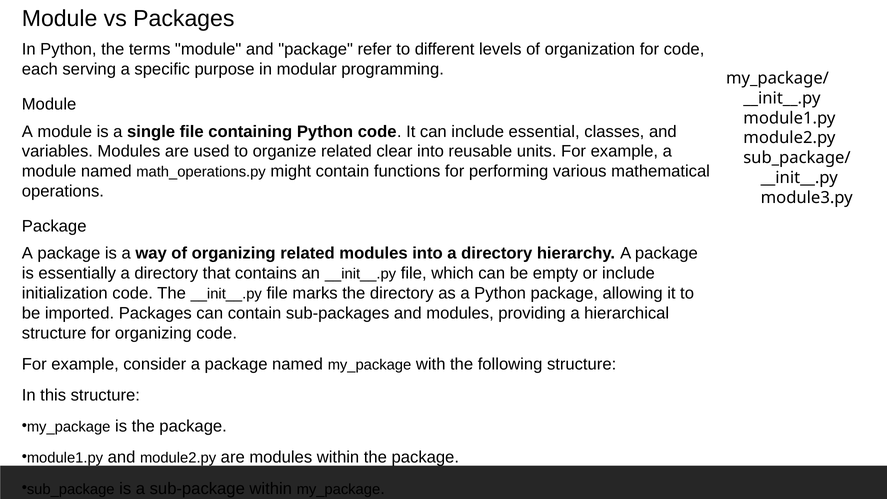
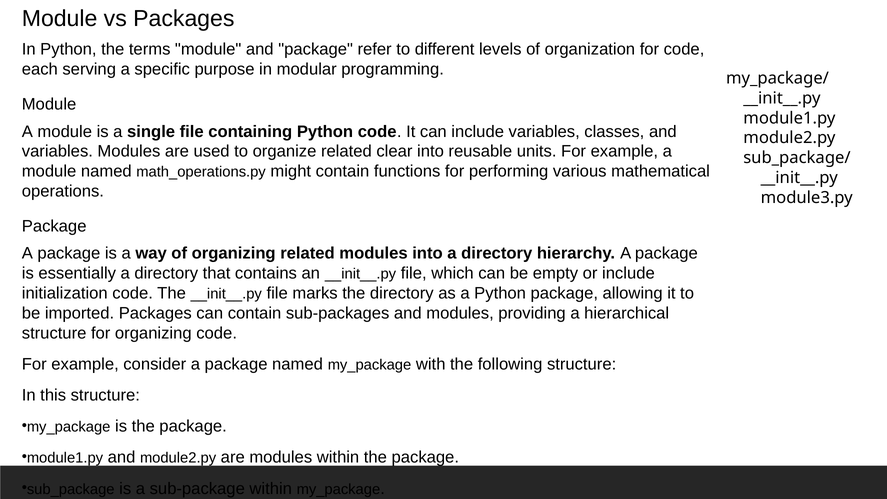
include essential: essential -> variables (544, 132)
